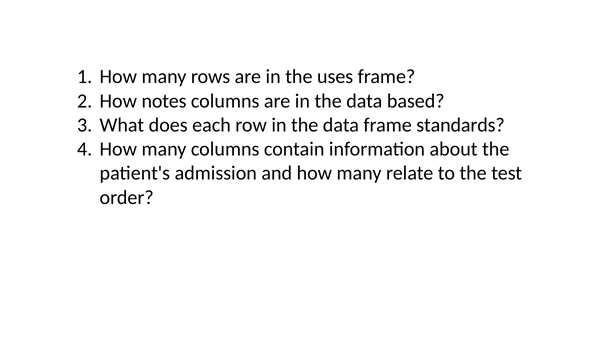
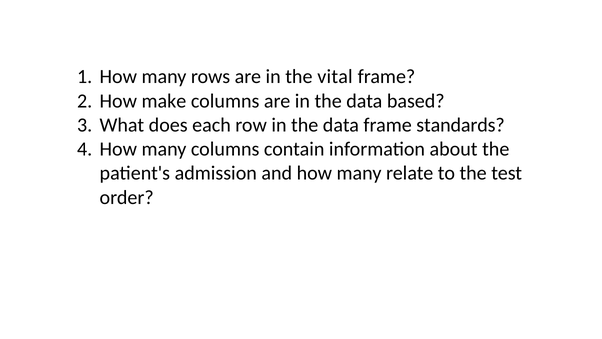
uses: uses -> vital (335, 77)
notes: notes -> make (164, 101)
